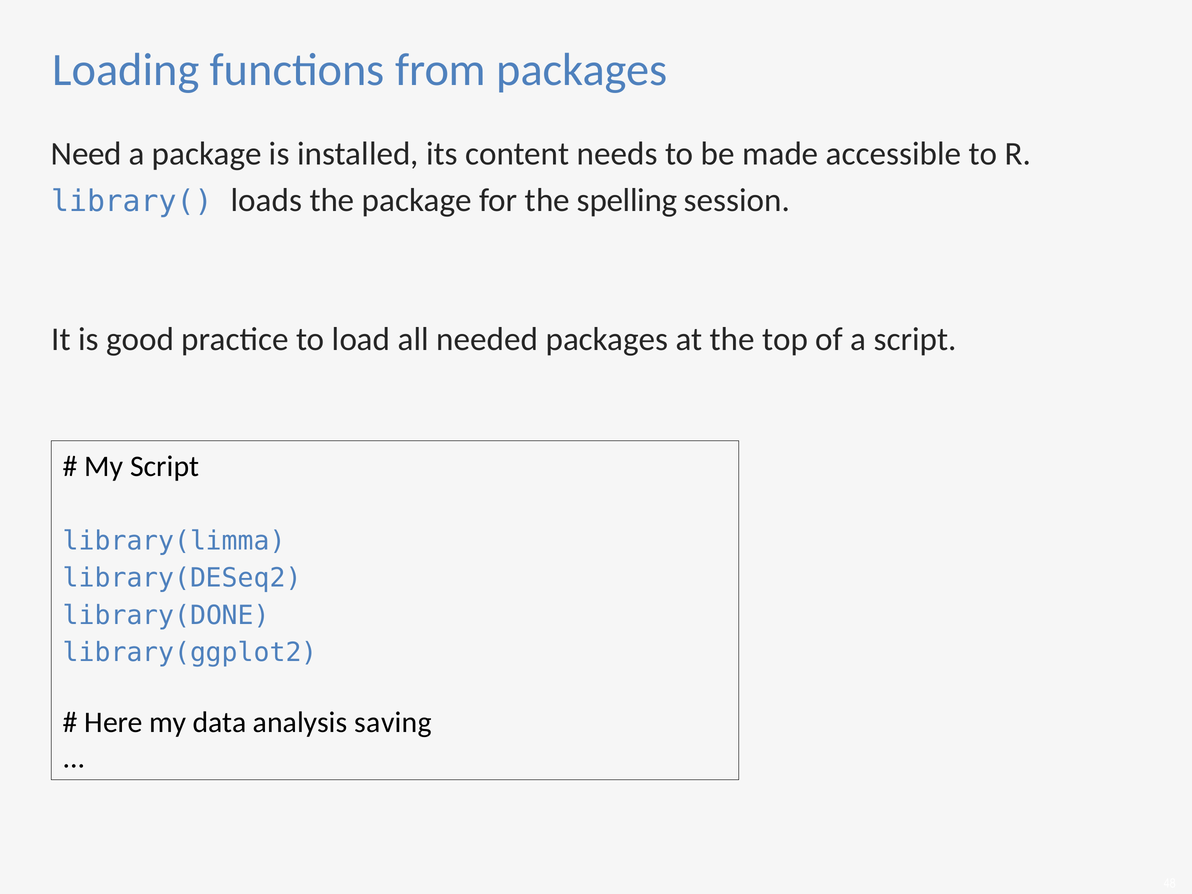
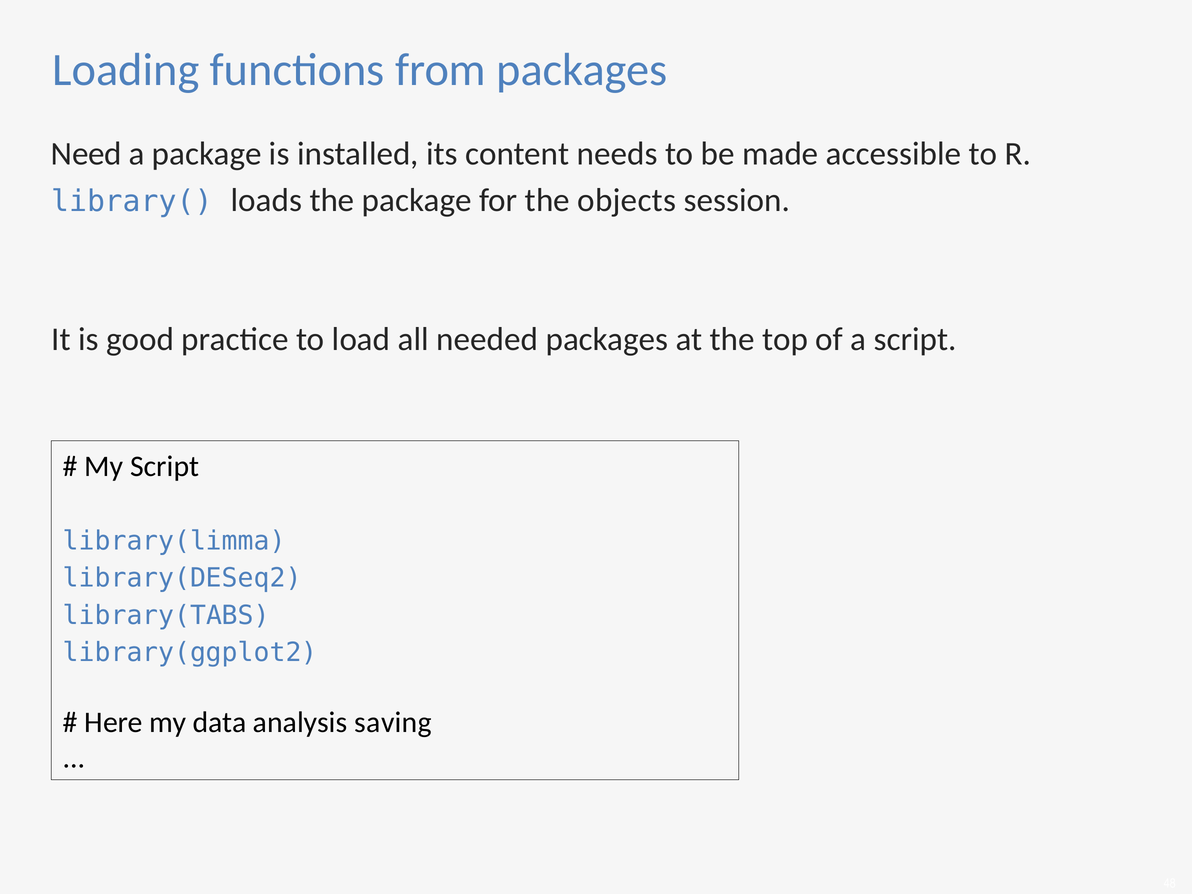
spelling: spelling -> objects (627, 200)
library(DONE: library(DONE -> library(TABS (166, 615)
